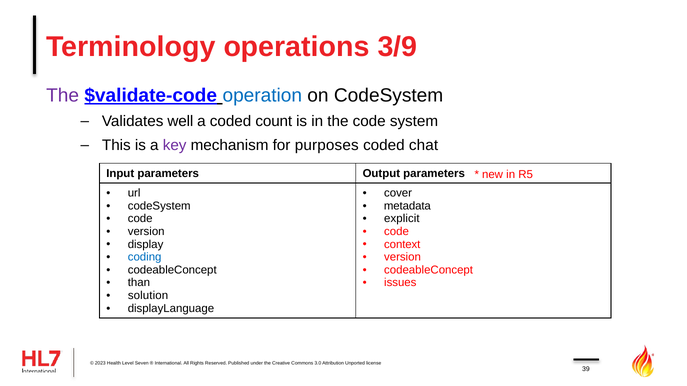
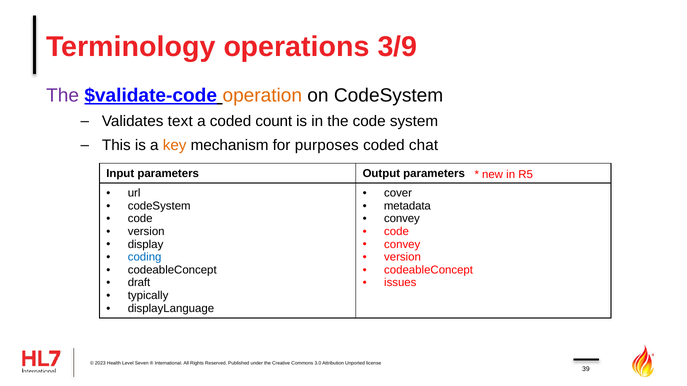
operation colour: blue -> orange (262, 95)
well: well -> text (180, 122)
key colour: purple -> orange (175, 146)
explicit: explicit -> convey (402, 219)
context: context -> convey (402, 245)
than: than -> draft (139, 283)
solution: solution -> typically (148, 296)
